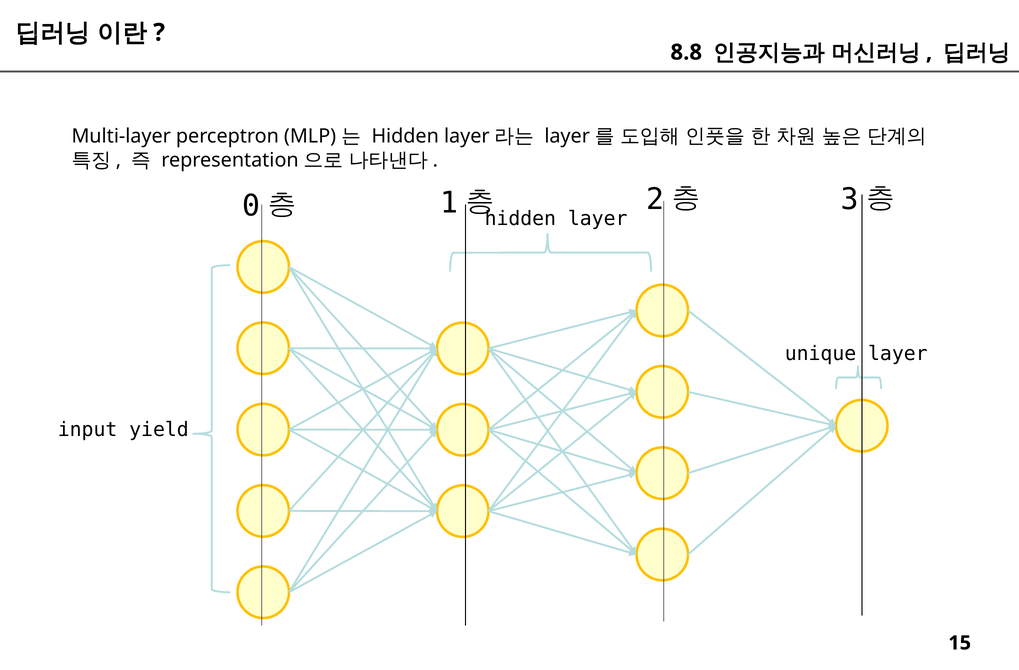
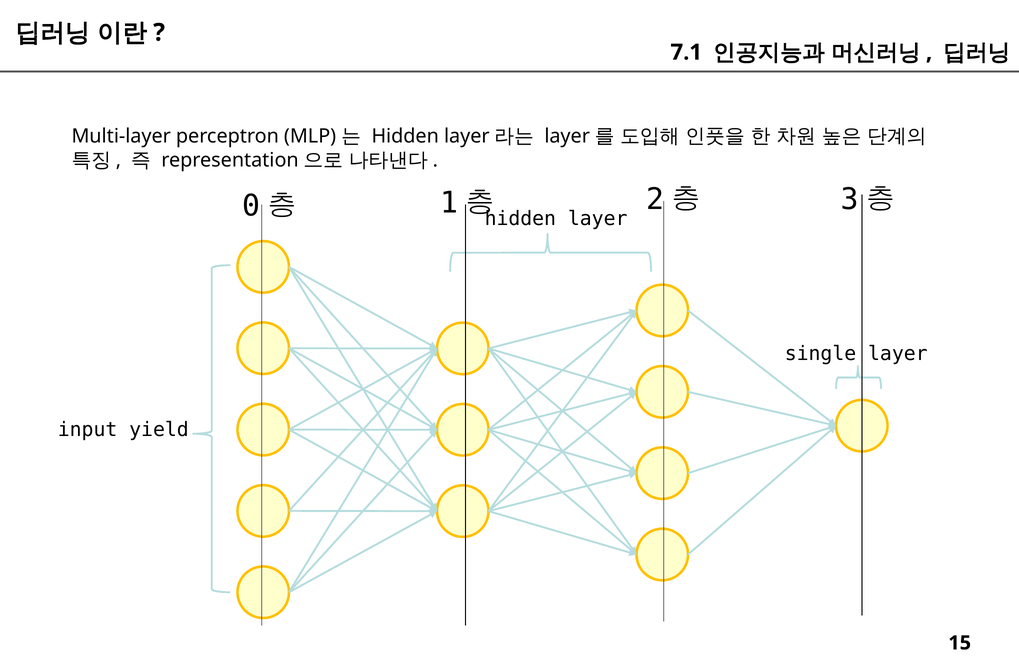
8.8: 8.8 -> 7.1 (686, 52)
unique: unique -> single (821, 353)
